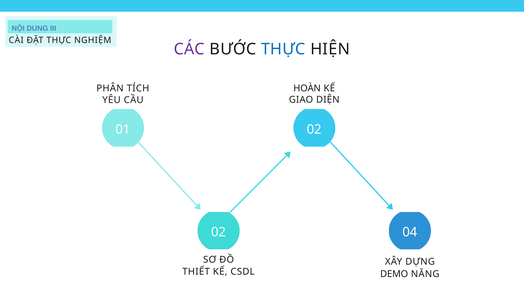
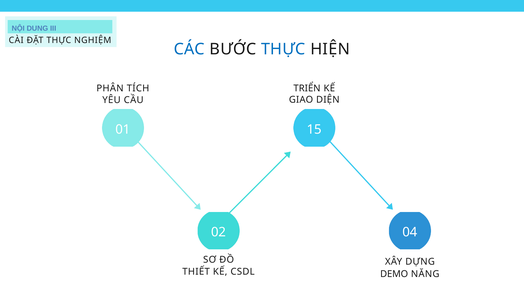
CÁC colour: purple -> blue (189, 49)
HOÀN: HOÀN -> TRIỂN (307, 88)
01 02: 02 -> 15 (314, 129)
